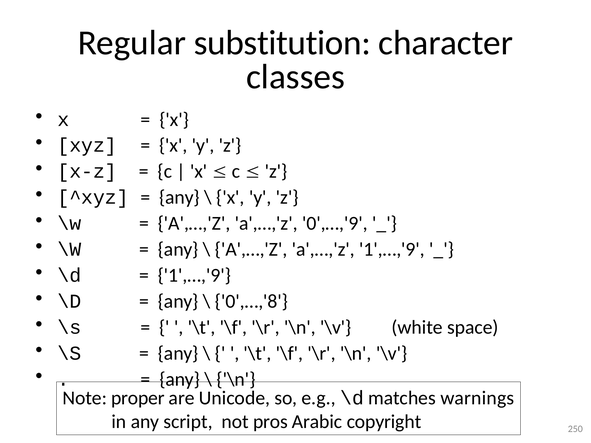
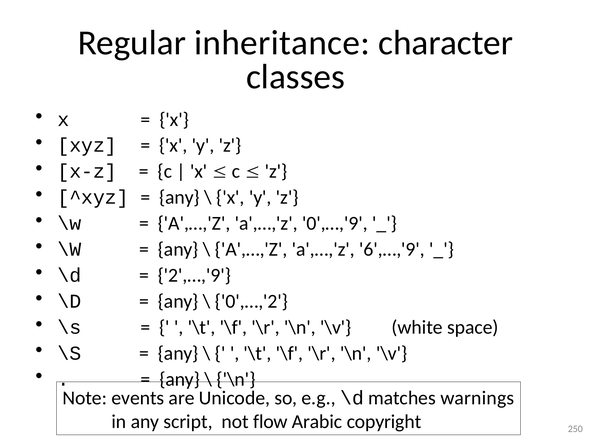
substitution: substitution -> inheritance (282, 43)
a',…,'z 1',…,'9: 1',…,'9 -> 6',…,'9 (392, 250)
1',…,'9: 1',…,'9 -> 2',…,'9 (194, 276)
0',…,'8: 0',…,'8 -> 0',…,'2 (252, 302)
proper: proper -> events (138, 398)
pros: pros -> flow (270, 422)
